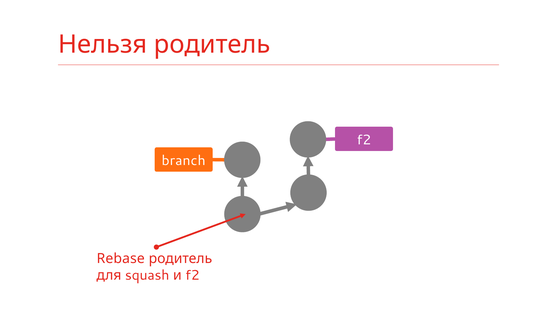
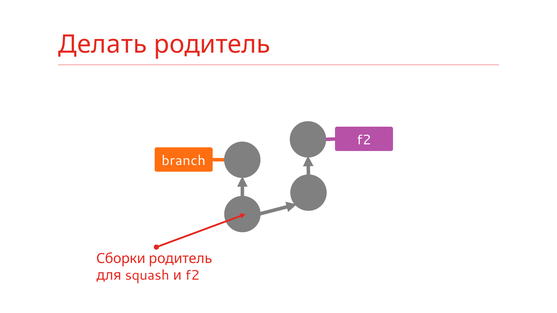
Нельзя: Нельзя -> Делать (103, 44)
Rebase: Rebase -> Сборки (121, 259)
